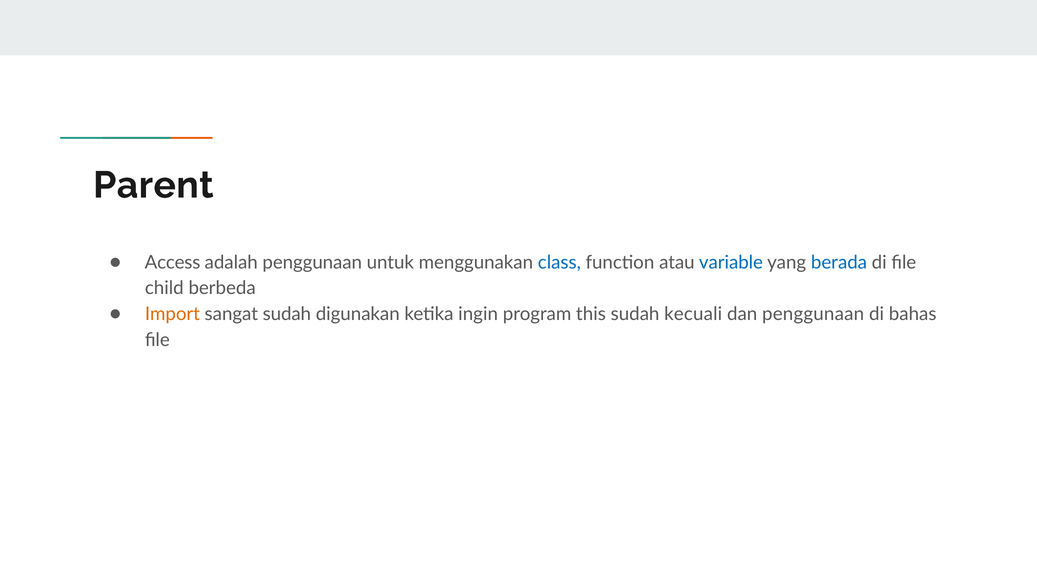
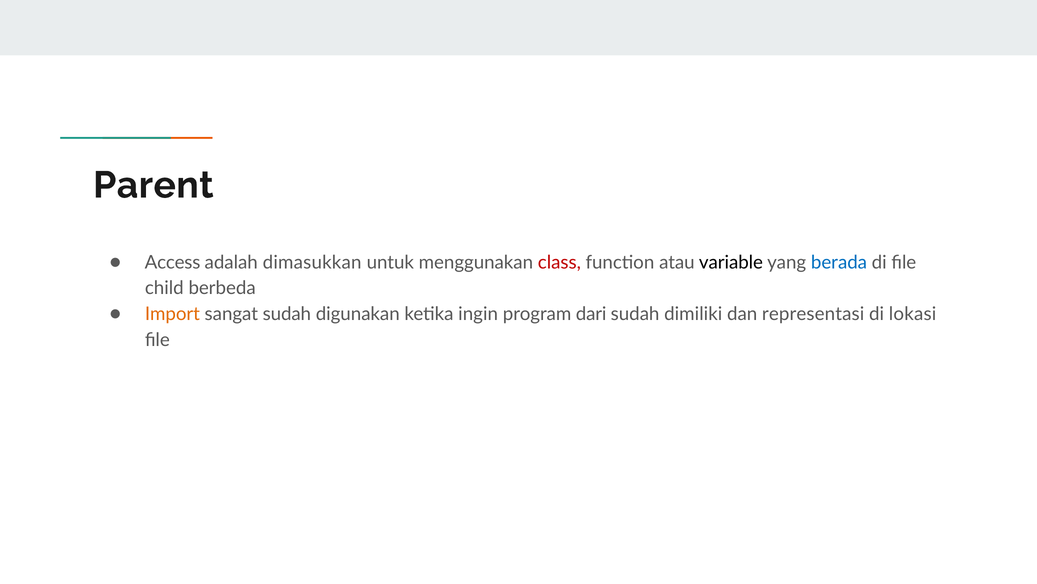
adalah penggunaan: penggunaan -> dimasukkan (312, 262)
class colour: blue -> red (559, 262)
variable colour: blue -> black (731, 262)
this: this -> dari (591, 314)
kecuali: kecuali -> dimiliki (693, 314)
dan penggunaan: penggunaan -> representasi (813, 314)
bahas: bahas -> lokasi (913, 314)
